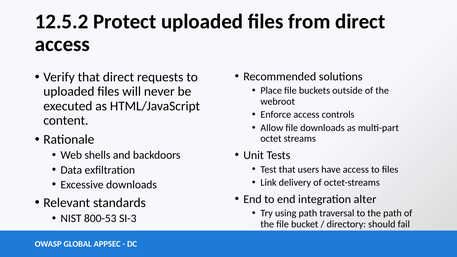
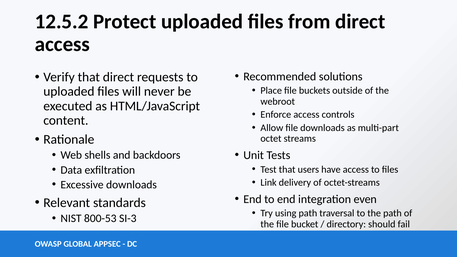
alter: alter -> even (365, 199)
